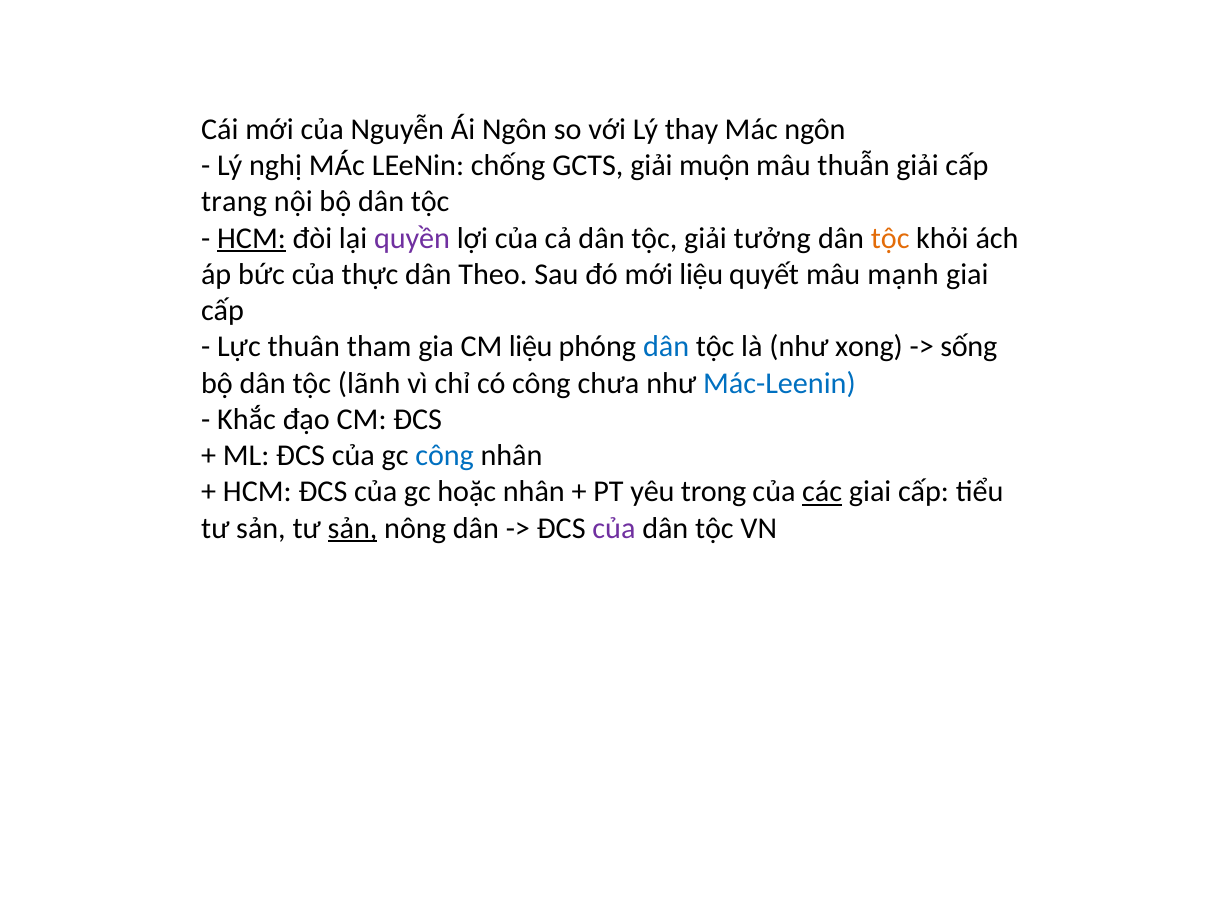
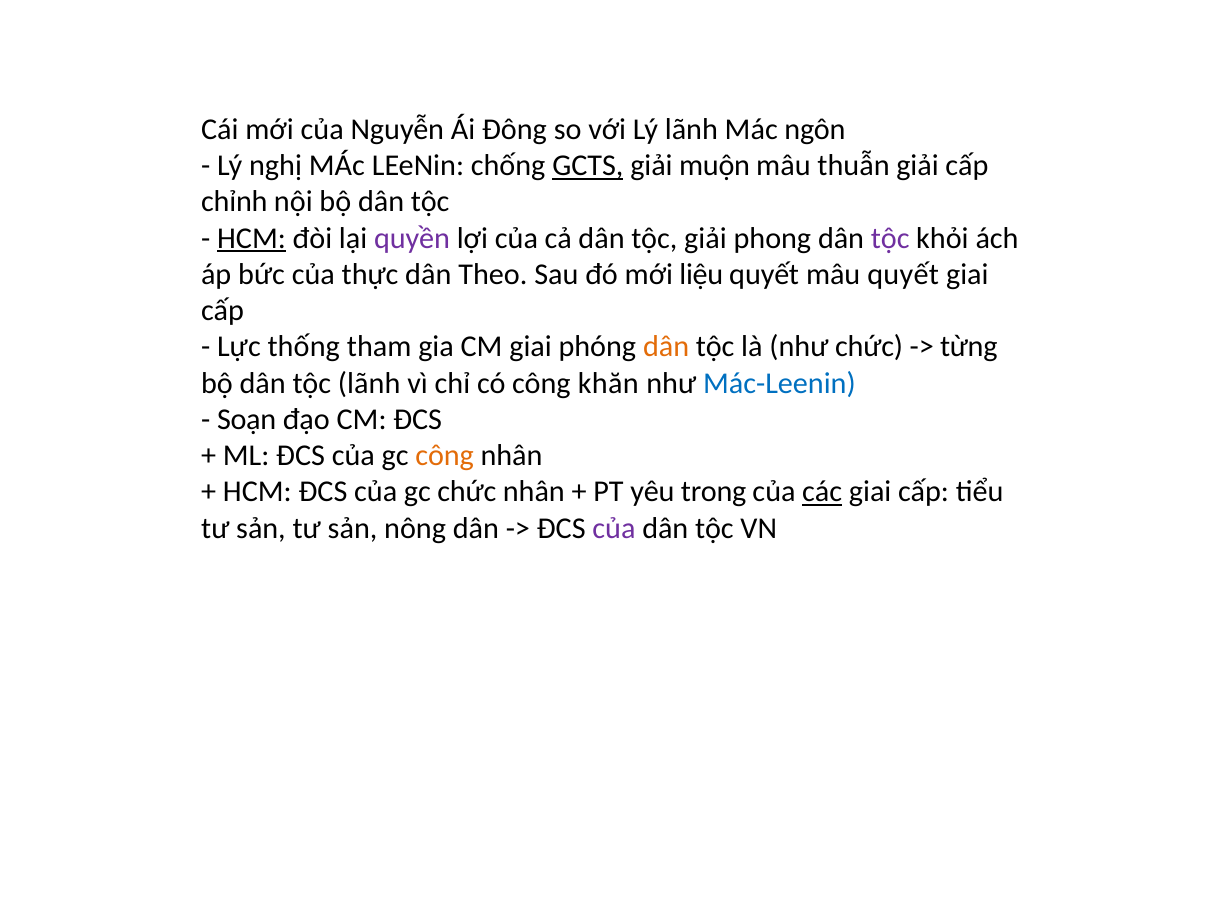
Ái Ngôn: Ngôn -> Đông (515, 129)
Lý thay: thay -> lãnh (691, 129)
GCTS underline: none -> present (588, 166)
trang: trang -> chỉnh (234, 202)
tưởng: tưởng -> phong (772, 238)
tộc colour: orange -> purple (890, 238)
mâu mạnh: mạnh -> quyết (903, 274)
thuân: thuân -> thống (304, 347)
CM liệu: liệu -> giai (531, 347)
dân colour: blue -> orange (666, 347)
như xong: xong -> chức (869, 347)
sống: sống -> từng (969, 347)
chưa: chưa -> khăn (608, 383)
Khắc: Khắc -> Soạn (247, 419)
công colour: blue -> orange (445, 456)
gc hoặc: hoặc -> chức (467, 492)
sản underline: present -> none (353, 528)
